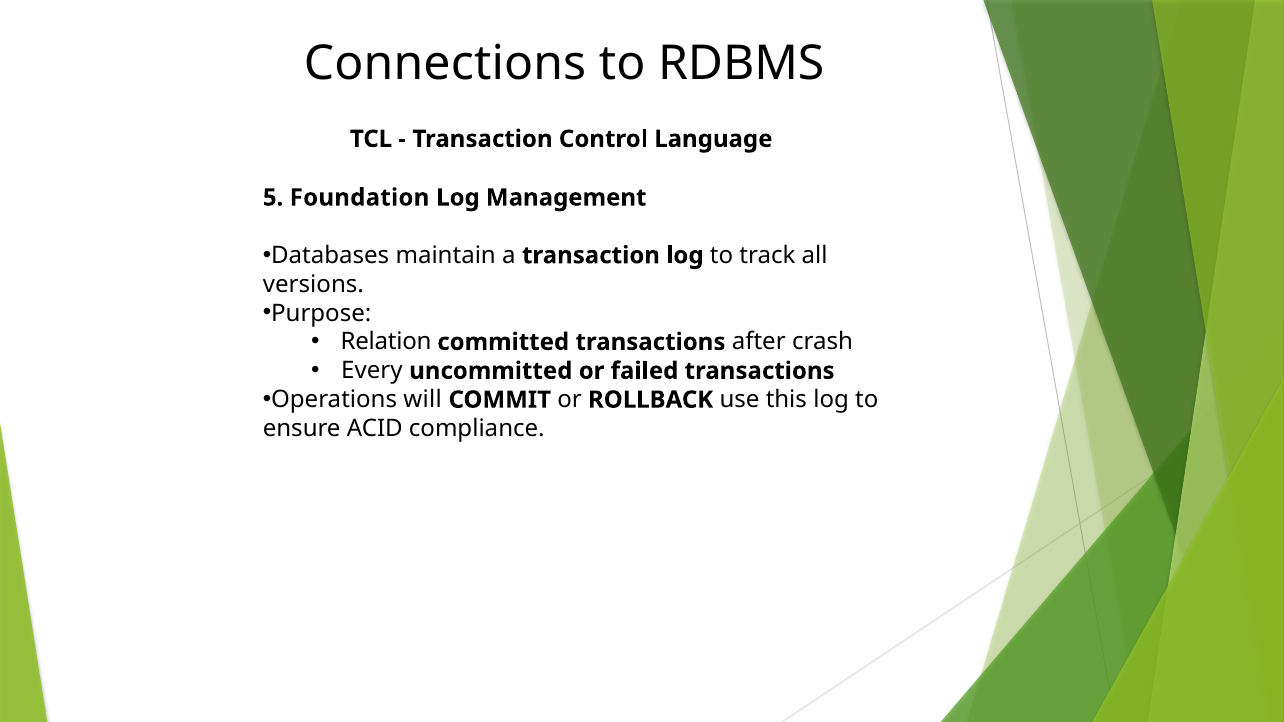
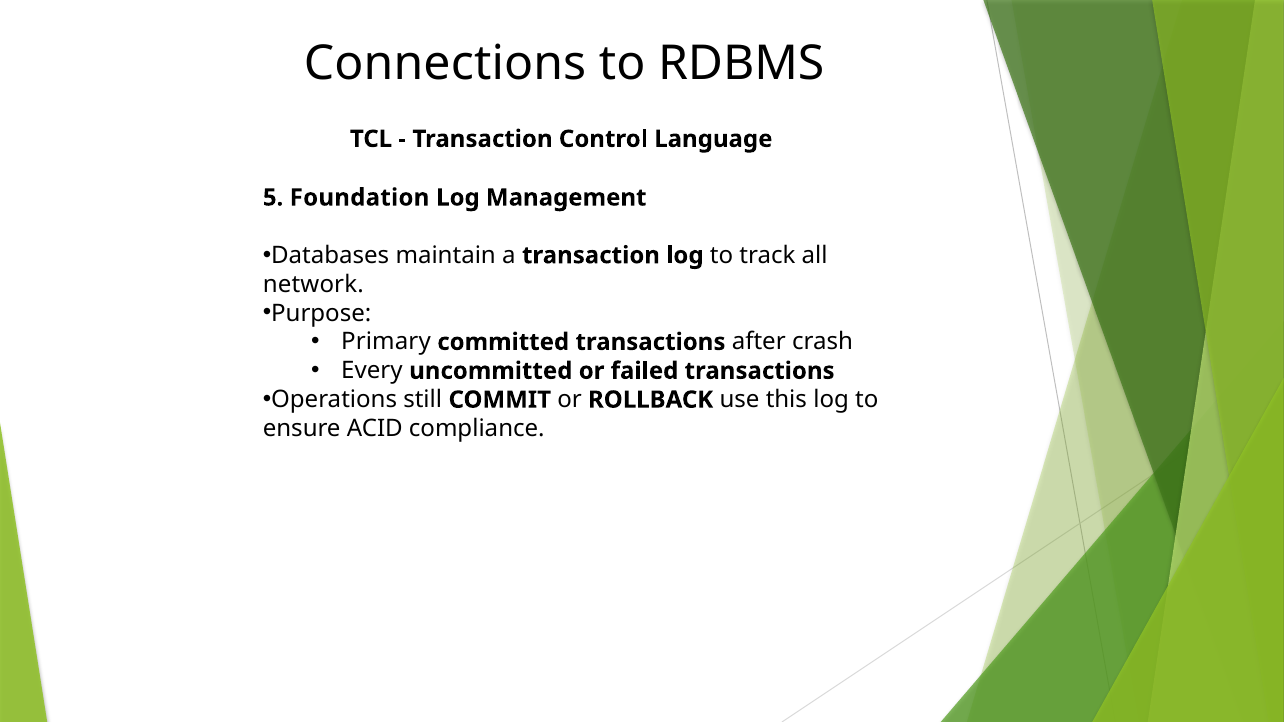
versions: versions -> network (313, 284)
Relation: Relation -> Primary (386, 342)
will: will -> still (423, 400)
